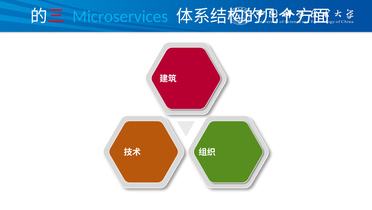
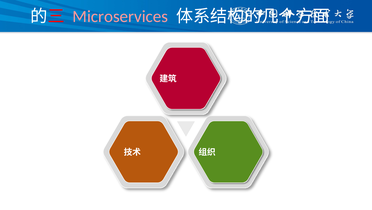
Microservices colour: light blue -> pink (120, 16)
